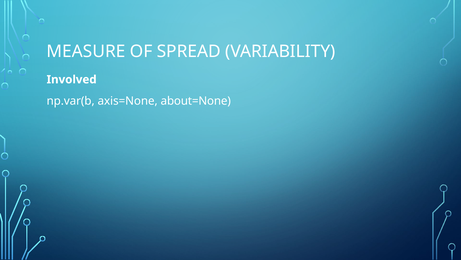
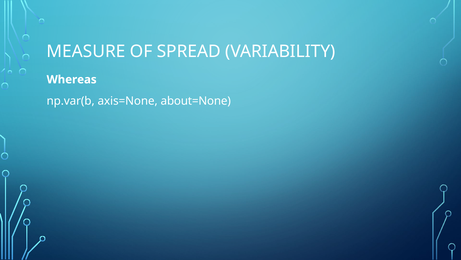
Involved: Involved -> Whereas (72, 79)
